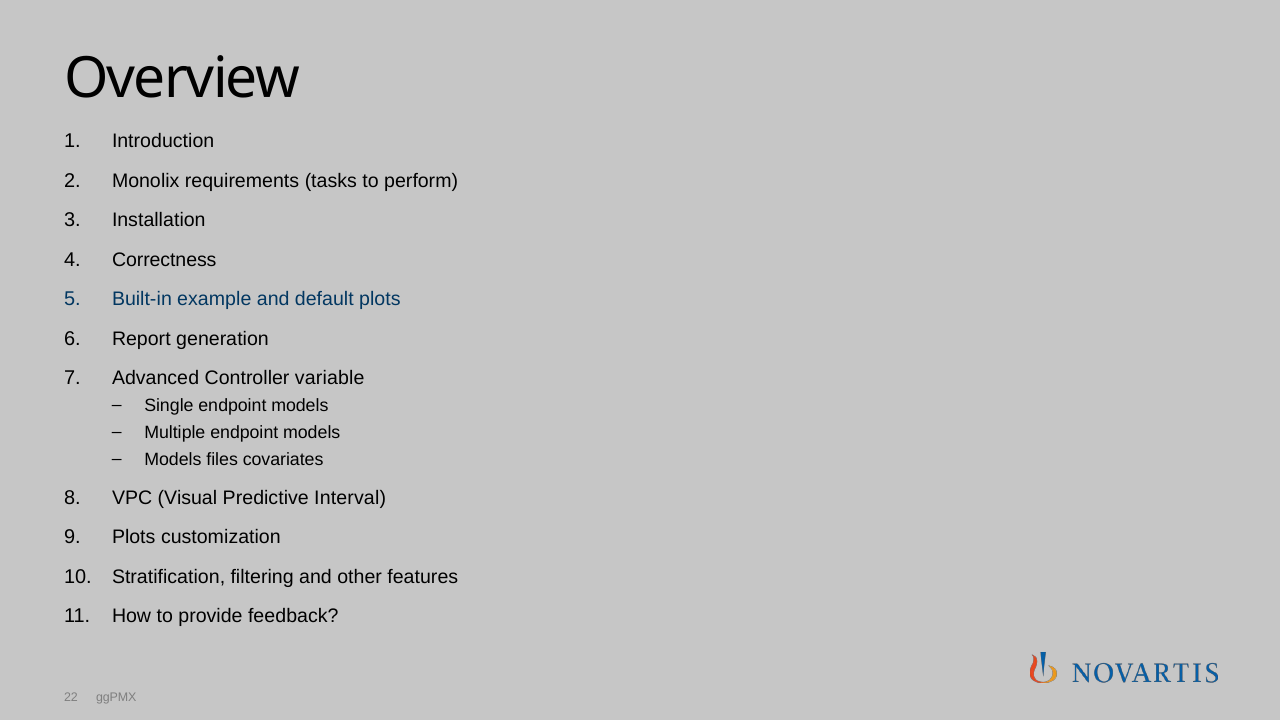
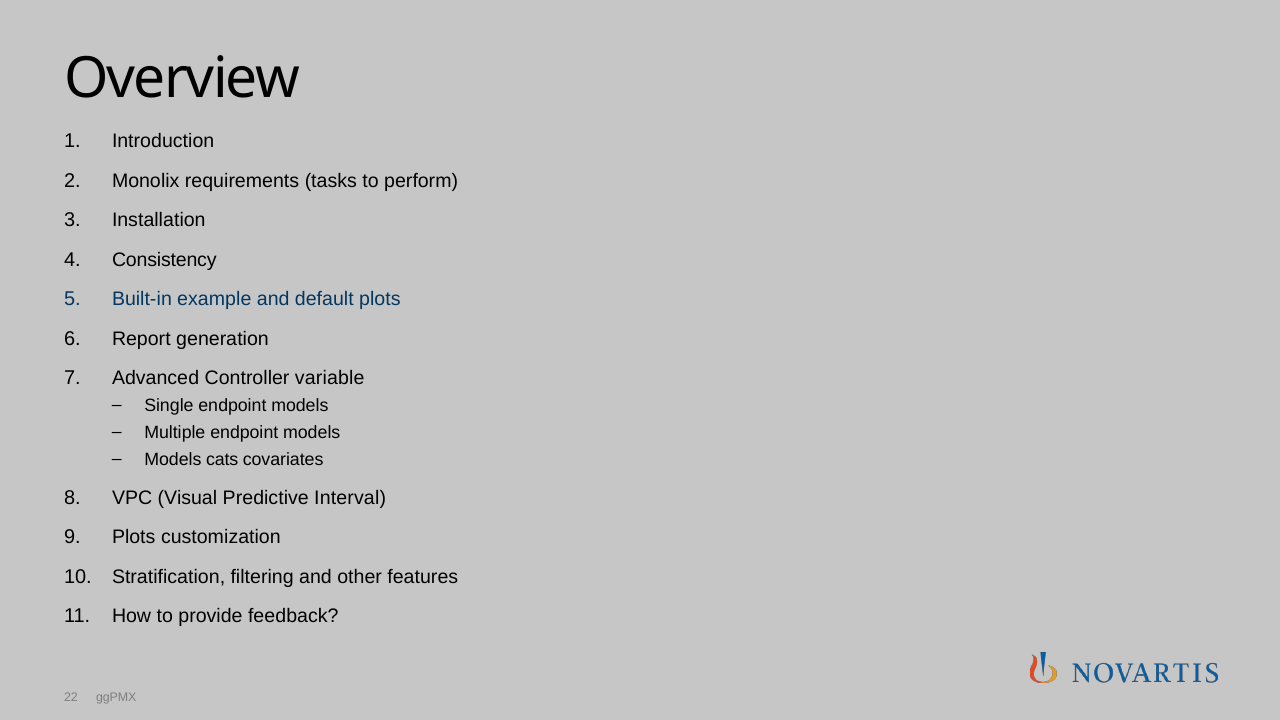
Correctness: Correctness -> Consistency (164, 260)
files: files -> cats (222, 459)
